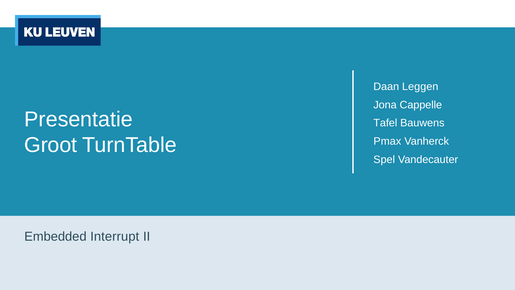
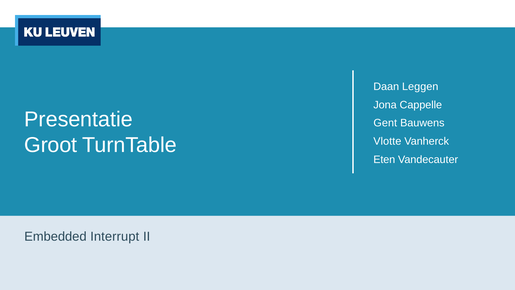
Tafel: Tafel -> Gent (385, 123)
Pmax: Pmax -> Vlotte (387, 141)
Spel: Spel -> Eten (384, 159)
